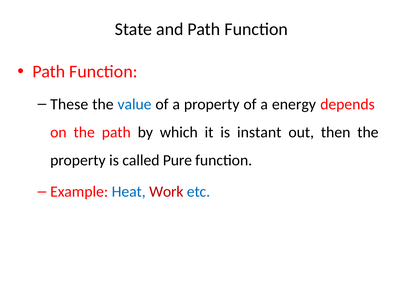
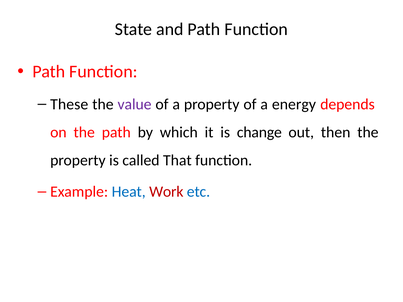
value colour: blue -> purple (135, 104)
instant: instant -> change (259, 132)
Pure: Pure -> That (177, 161)
